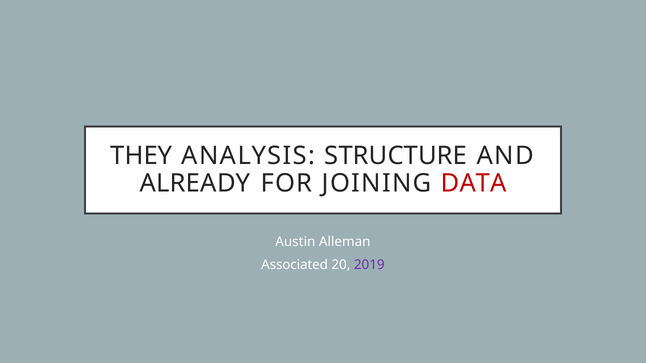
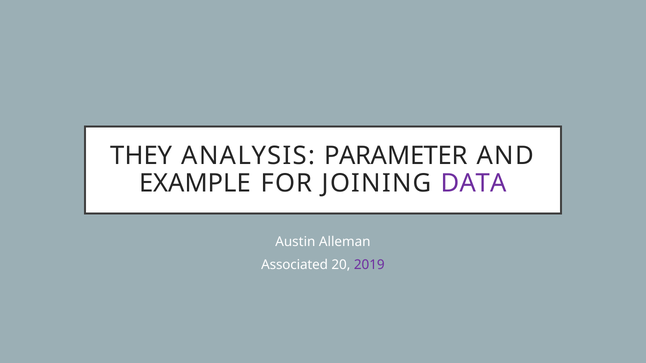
STRUCTURE: STRUCTURE -> PARAMETER (396, 156)
ALREADY: ALREADY -> EXAMPLE (195, 184)
DATA colour: red -> purple (474, 184)
